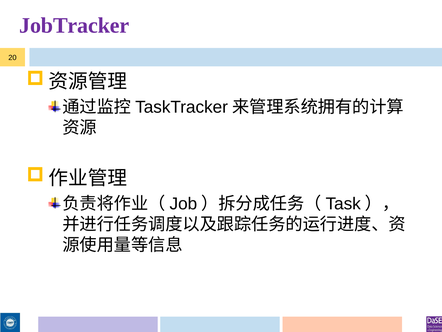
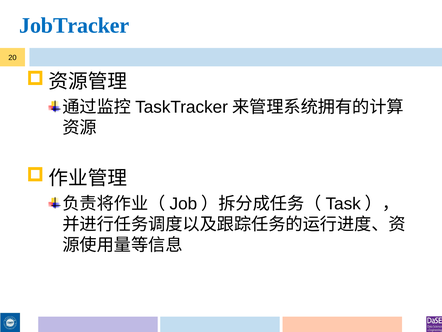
JobTracker colour: purple -> blue (74, 25)
